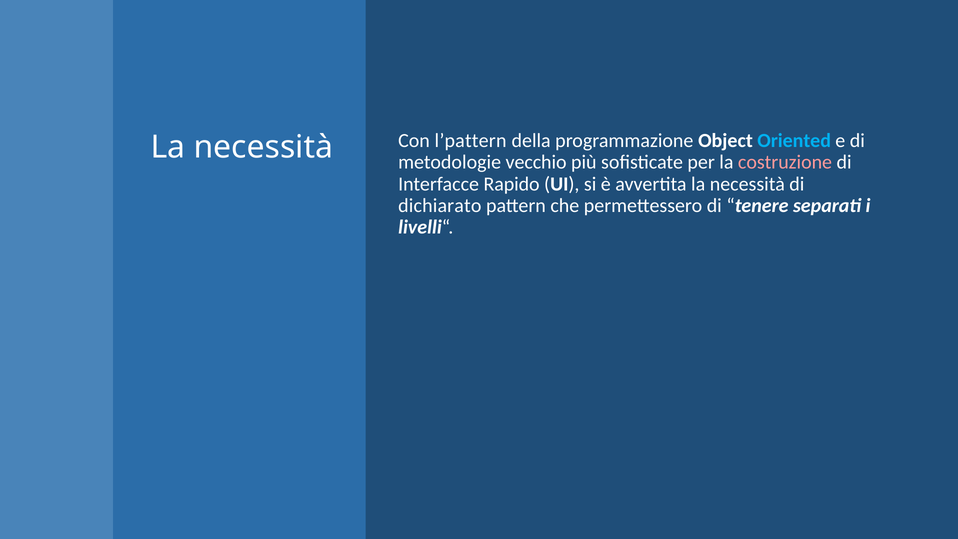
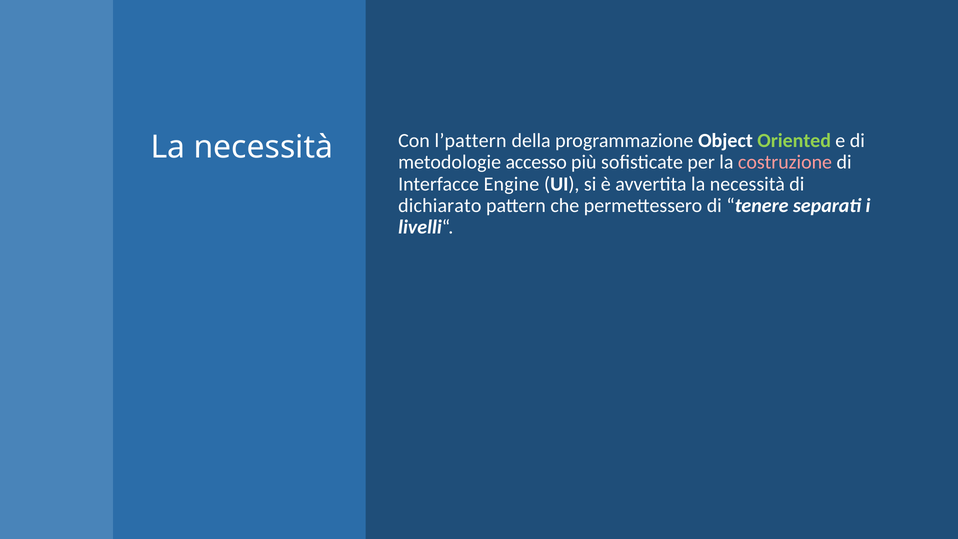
Oriented colour: light blue -> light green (794, 141)
vecchio: vecchio -> accesso (536, 162)
Rapido: Rapido -> Engine (511, 184)
